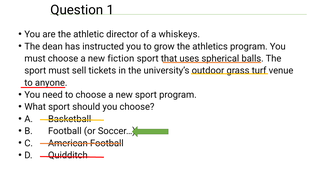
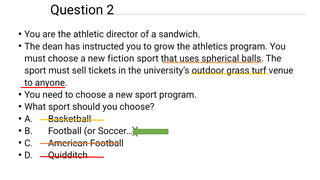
1: 1 -> 2 (110, 10)
whiskeys: whiskeys -> sandwich (179, 34)
